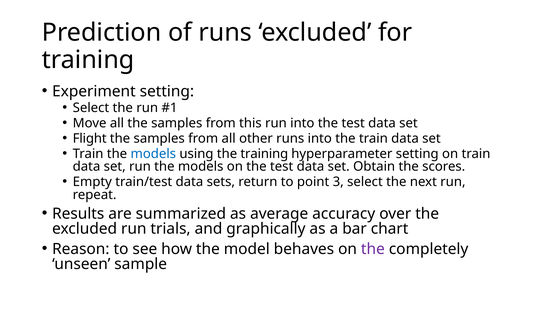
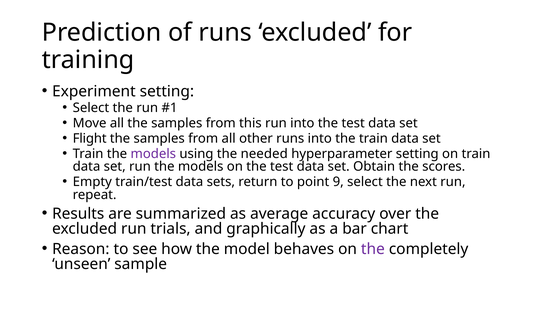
models colour: blue -> purple (153, 154)
the training: training -> needed (264, 154)
3: 3 -> 9 (338, 182)
